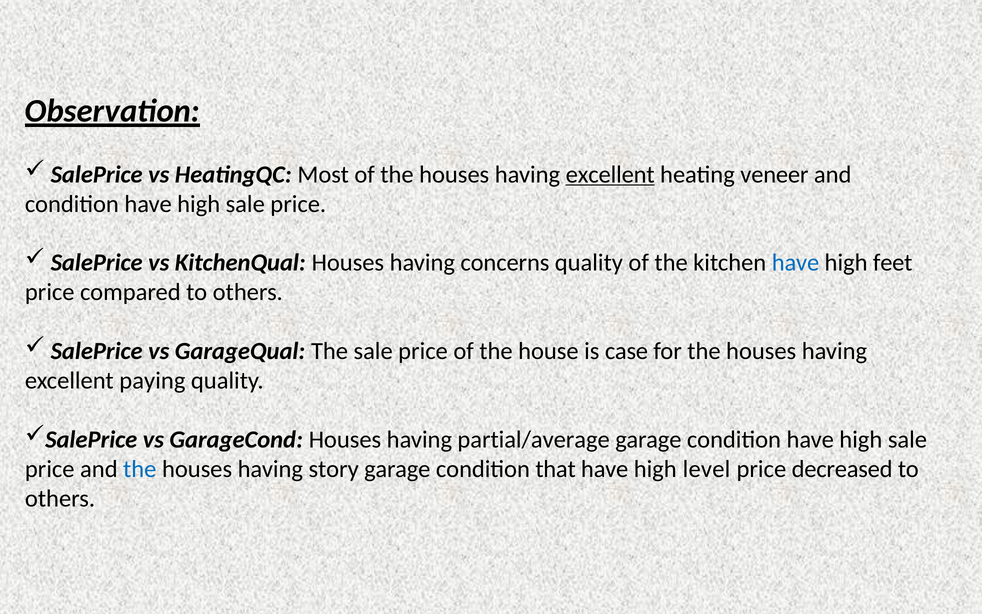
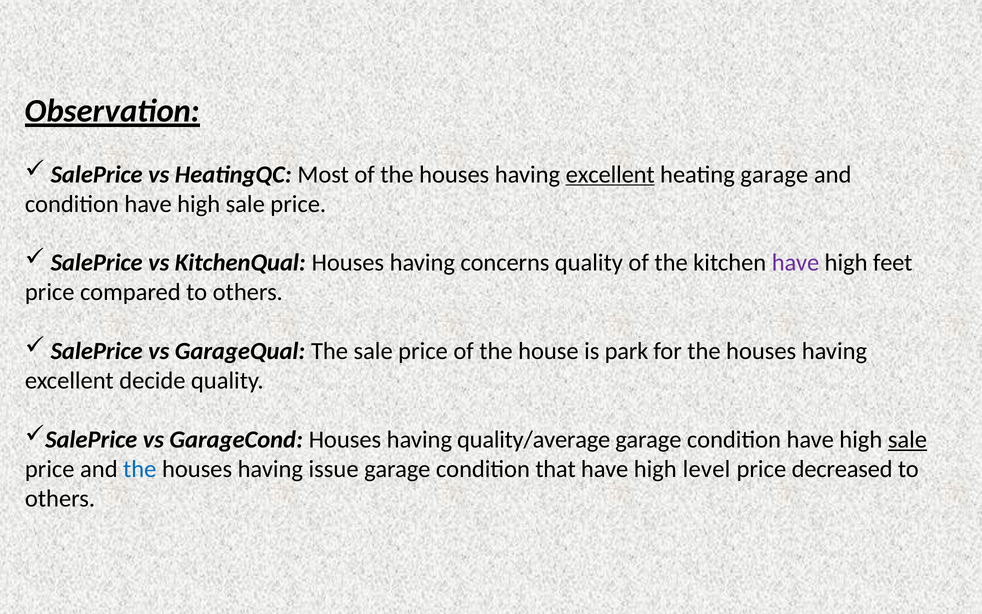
heating veneer: veneer -> garage (774, 174)
have colour: blue -> purple (796, 263)
case: case -> park (626, 351)
paying: paying -> decide (152, 381)
partial/average: partial/average -> quality/average (534, 440)
sale underline: none -> present (907, 440)
story: story -> issue (334, 469)
